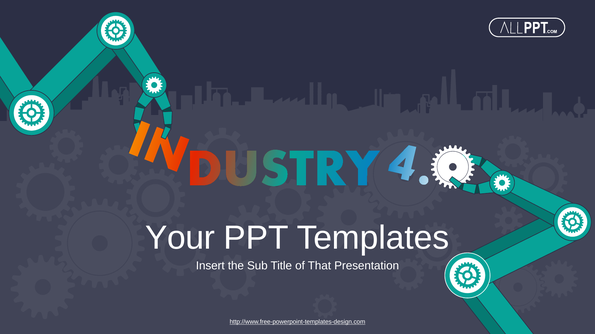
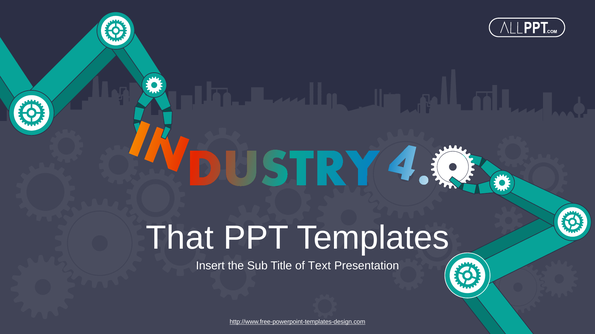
Your: Your -> That (180, 238)
That: That -> Text (319, 266)
